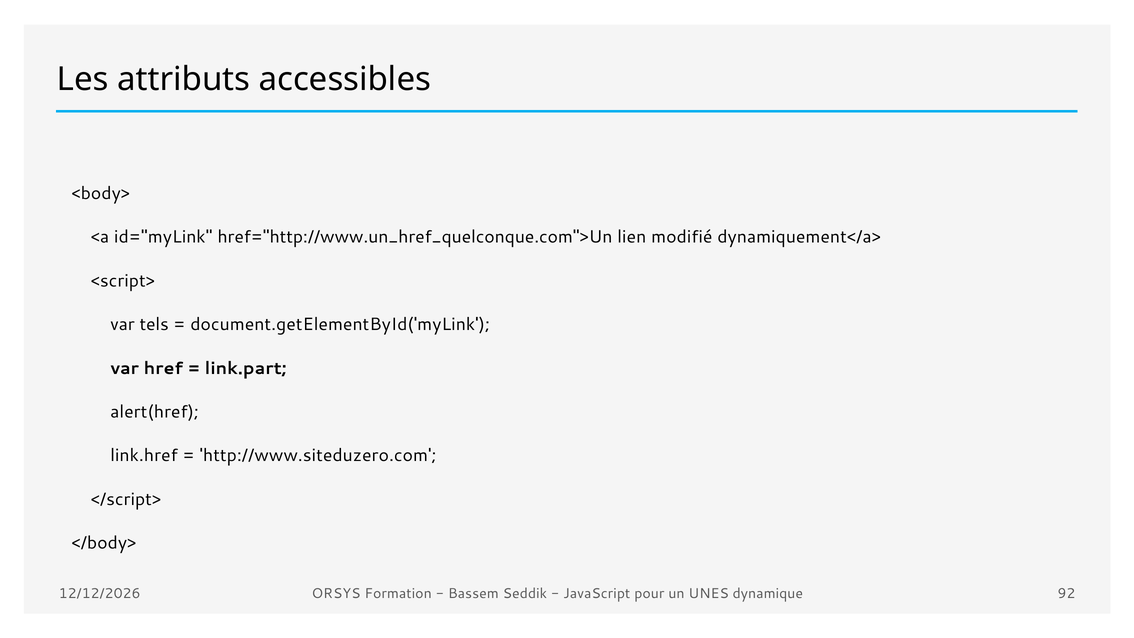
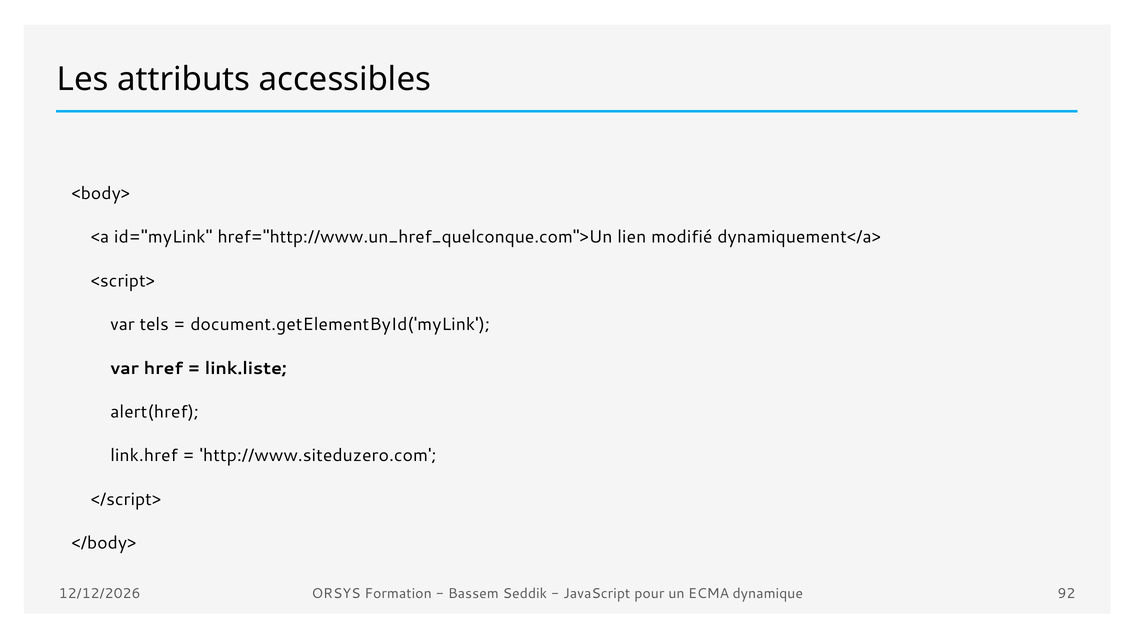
link.part: link.part -> link.liste (246, 368)
UNES: UNES -> ECMA (709, 593)
